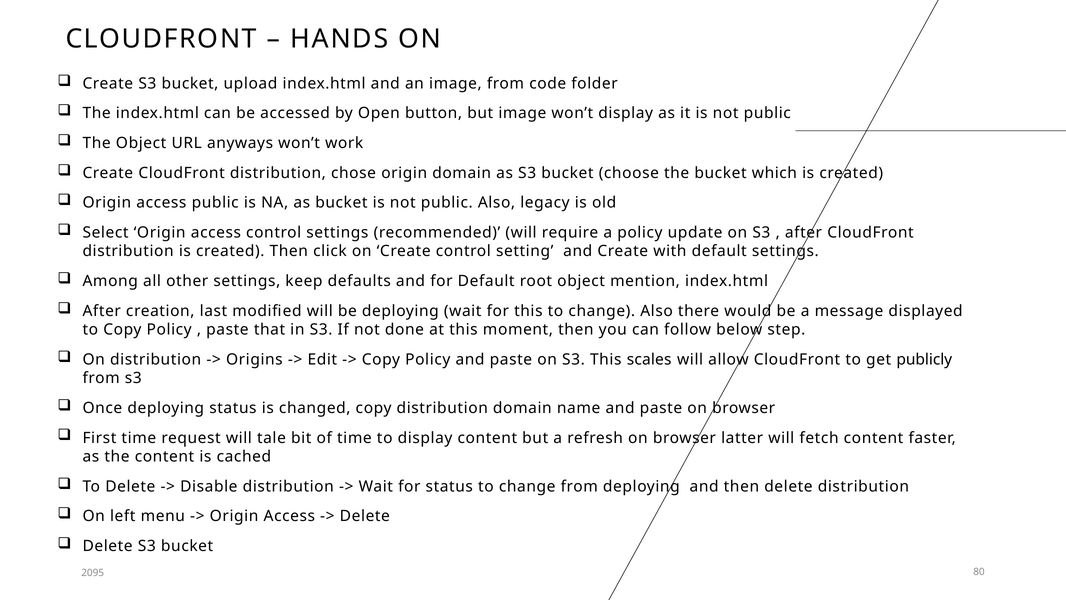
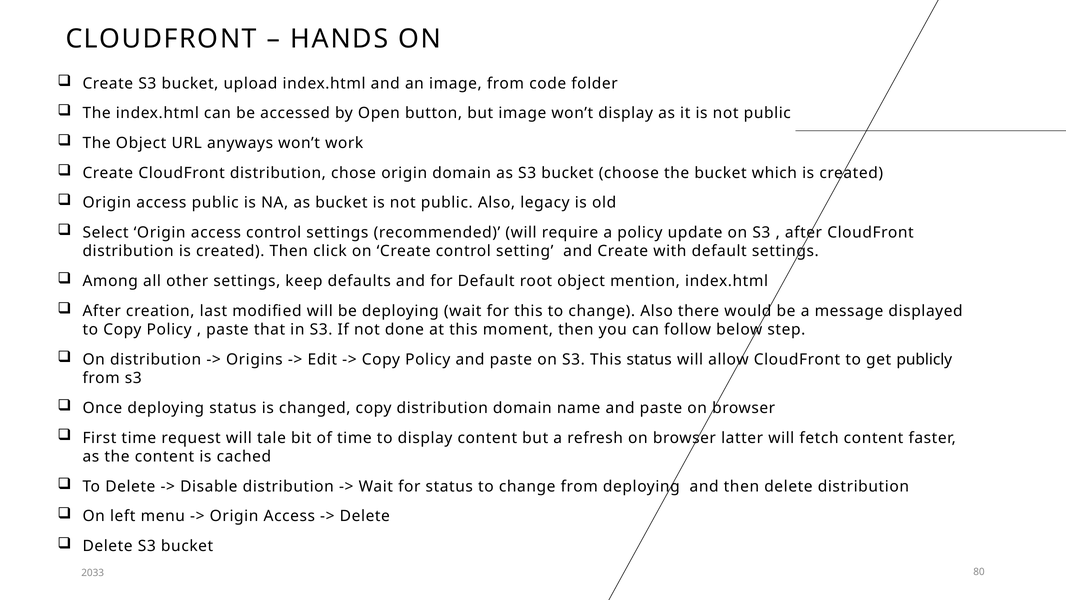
This scales: scales -> status (649, 359)
2095: 2095 -> 2033 (93, 572)
